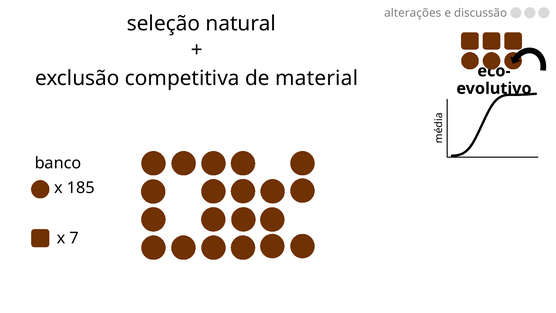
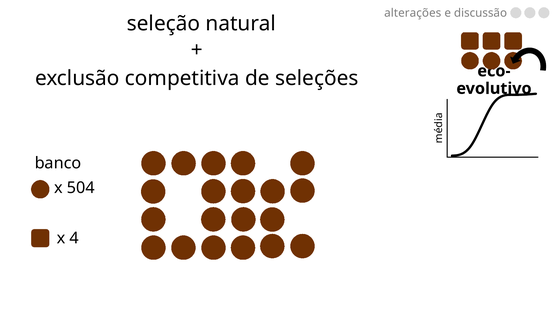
material: material -> seleções (317, 78)
185: 185 -> 504 (81, 188)
7: 7 -> 4 (74, 238)
